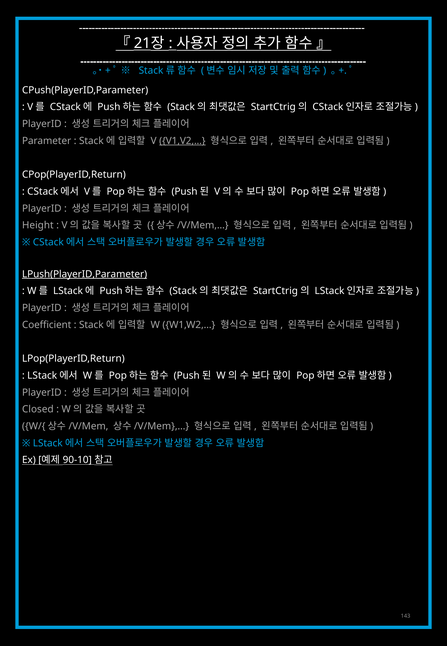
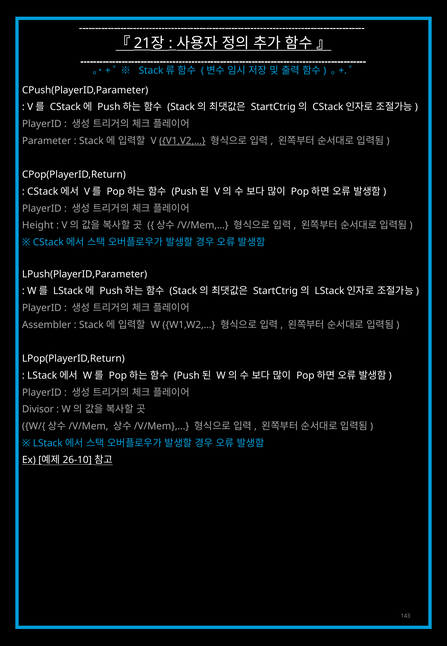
LPush(PlayerID,Parameter underline: present -> none (85, 274)
Coefficient: Coefficient -> Assembler (47, 325)
Closed: Closed -> Divisor (38, 409)
90-10: 90-10 -> 26-10 (77, 460)
